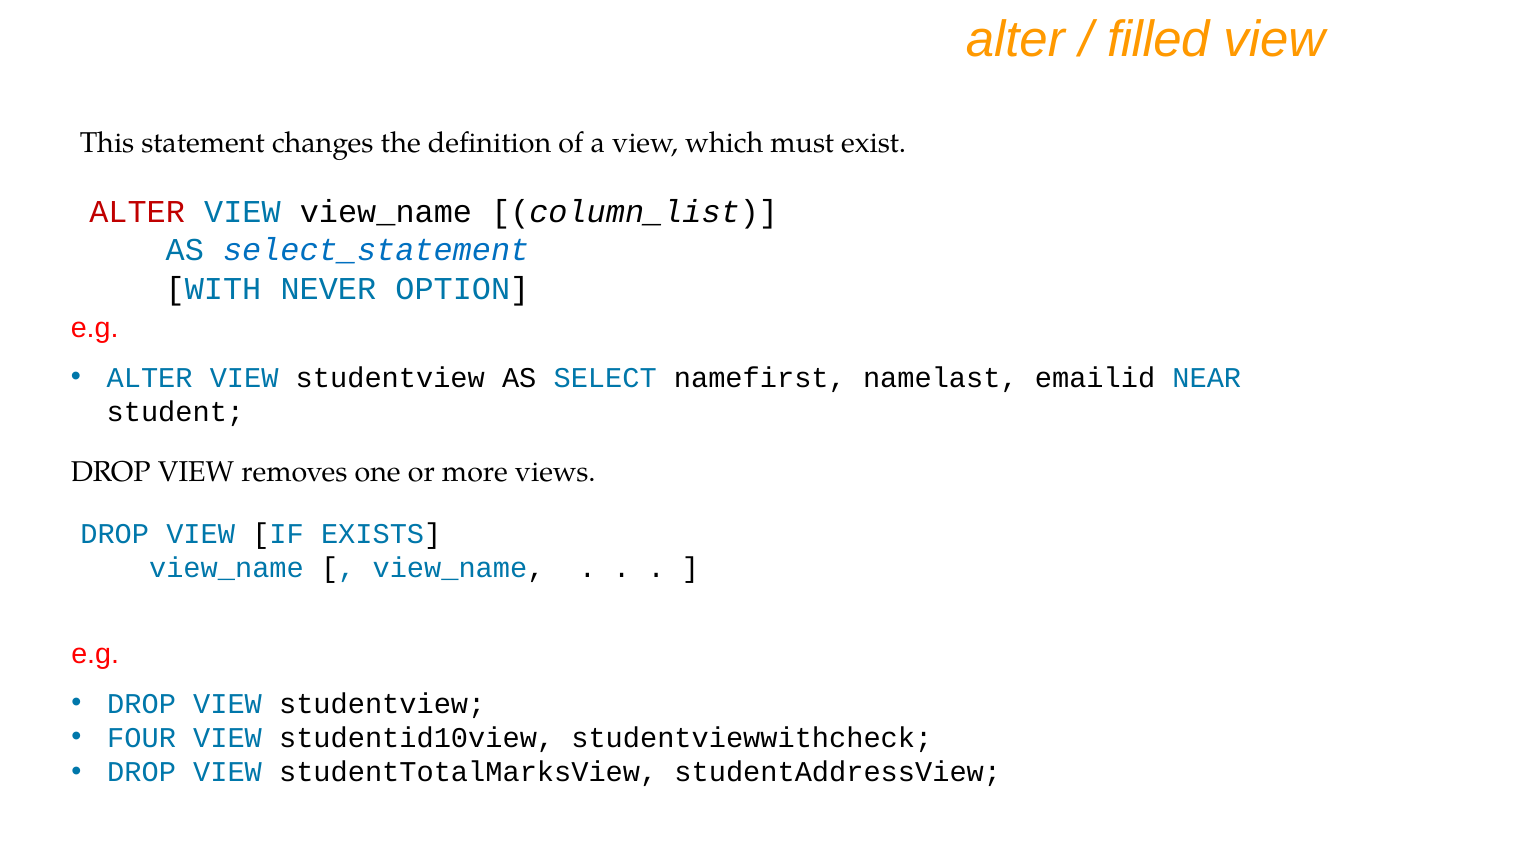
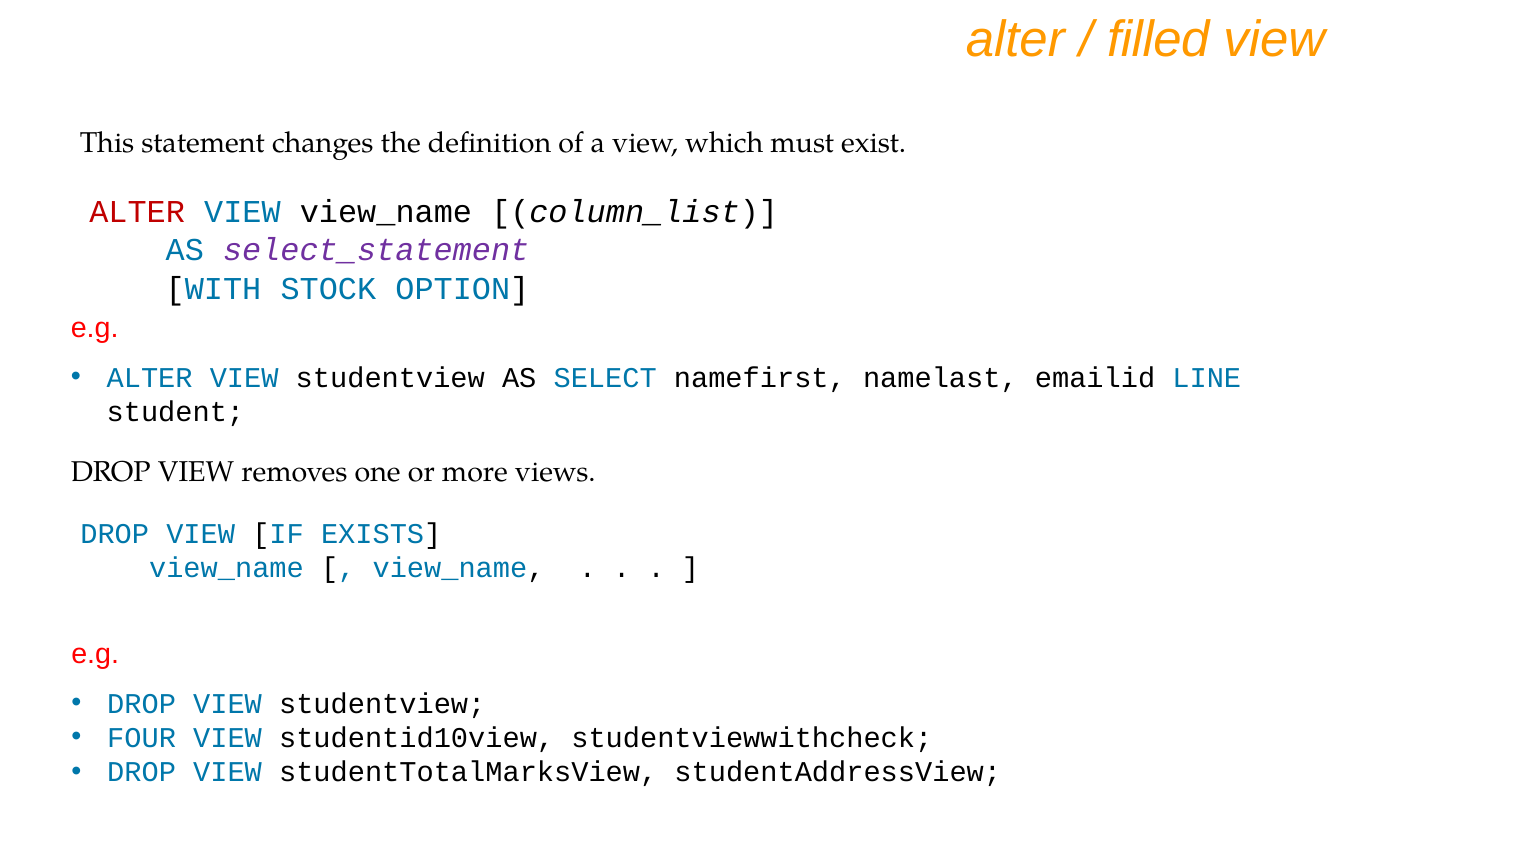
select_statement colour: blue -> purple (376, 250)
NEVER: NEVER -> STOCK (328, 289)
NEAR: NEAR -> LINE (1207, 378)
